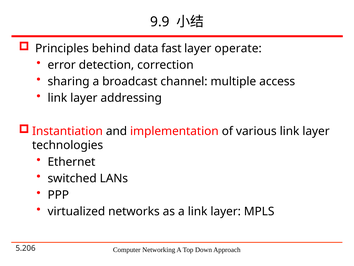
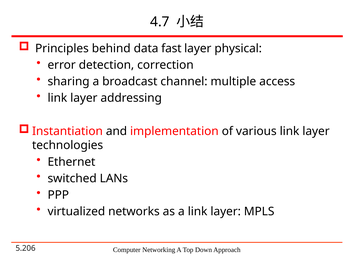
9.9: 9.9 -> 4.7 (160, 22)
operate: operate -> physical (238, 48)
